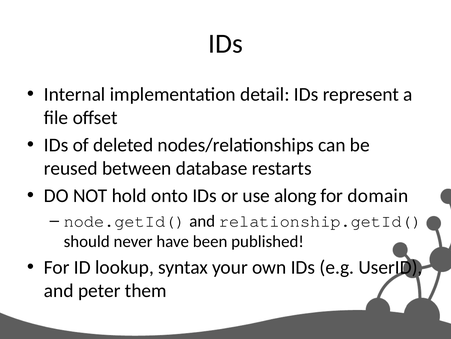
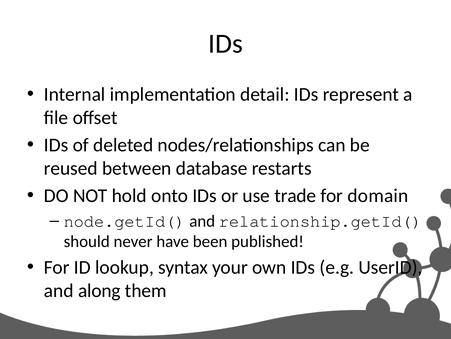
along: along -> trade (295, 195)
peter: peter -> along (99, 290)
